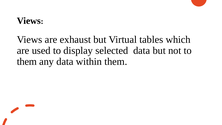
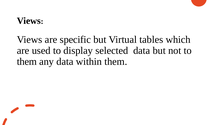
exhaust: exhaust -> specific (75, 40)
